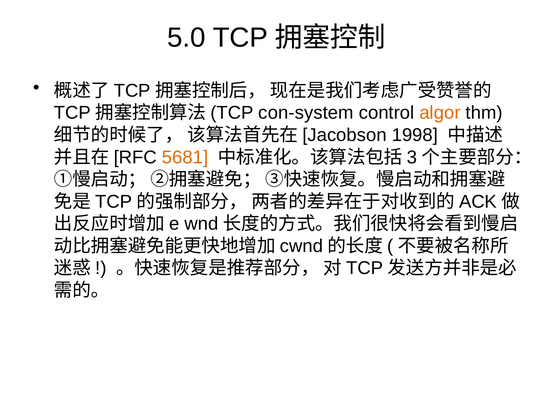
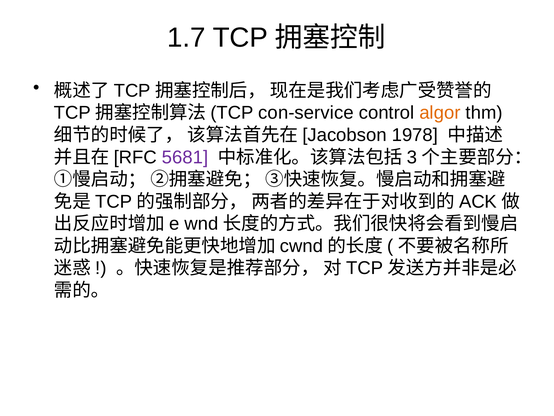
5.0: 5.0 -> 1.7 (186, 38)
con-system: con-system -> con-service (306, 113)
1998: 1998 -> 1978 (415, 135)
5681 colour: orange -> purple (185, 157)
